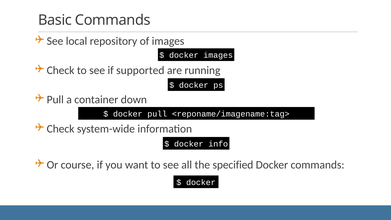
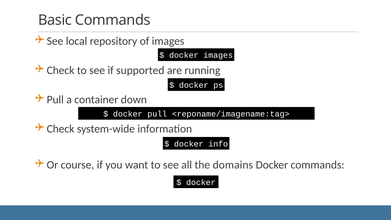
specified: specified -> domains (233, 165)
